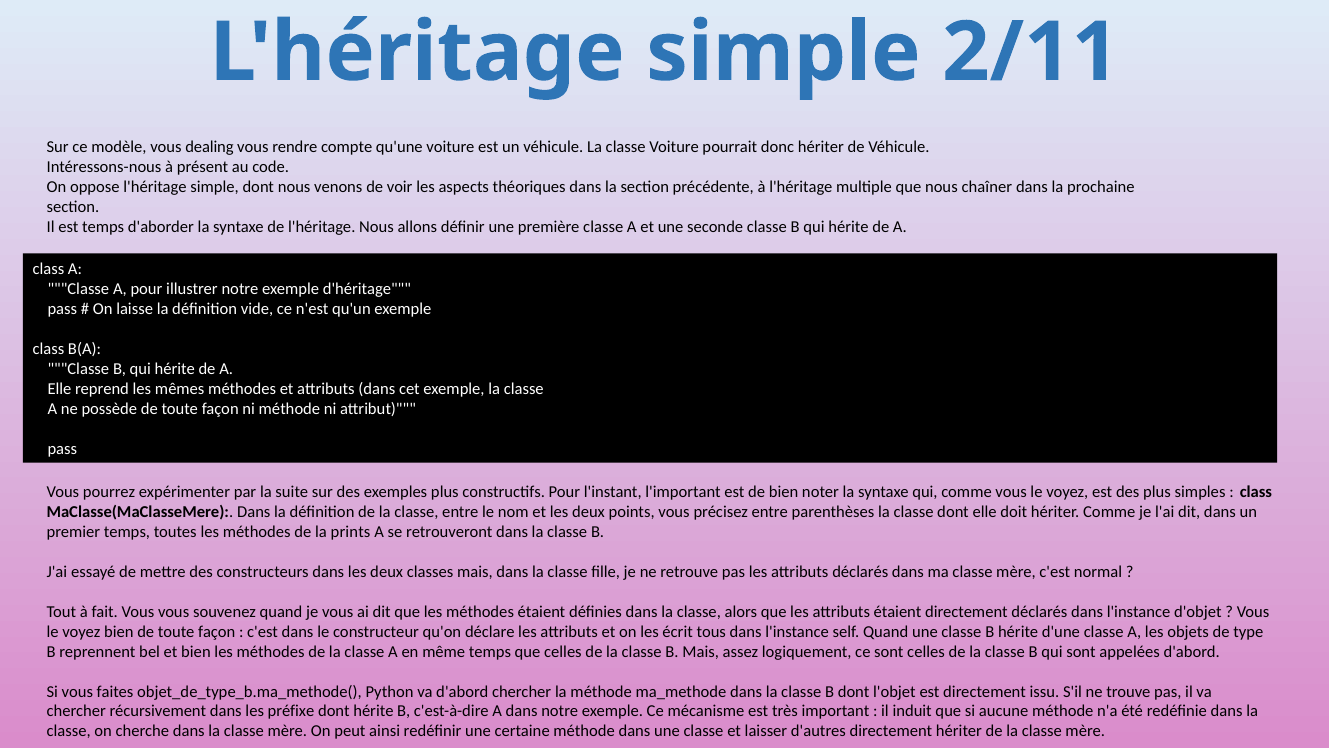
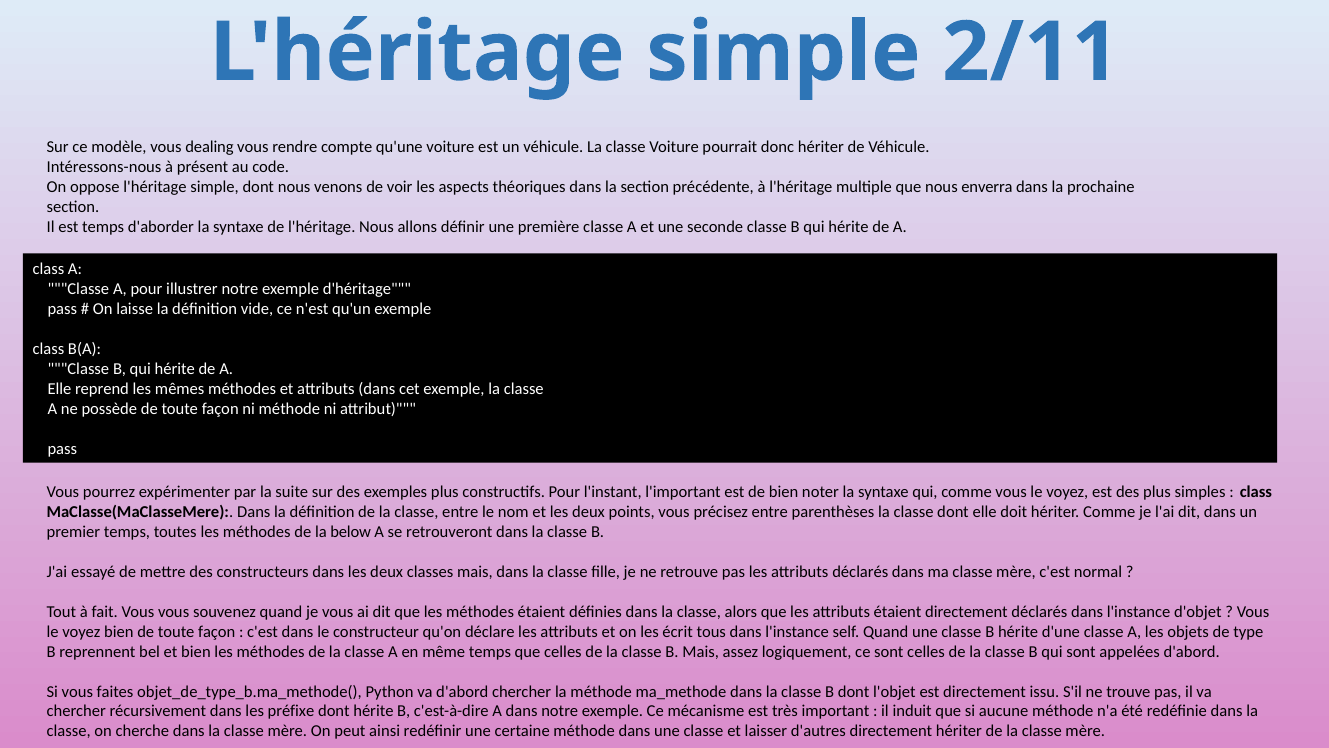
chaîner: chaîner -> enverra (987, 187)
prints: prints -> below (351, 532)
